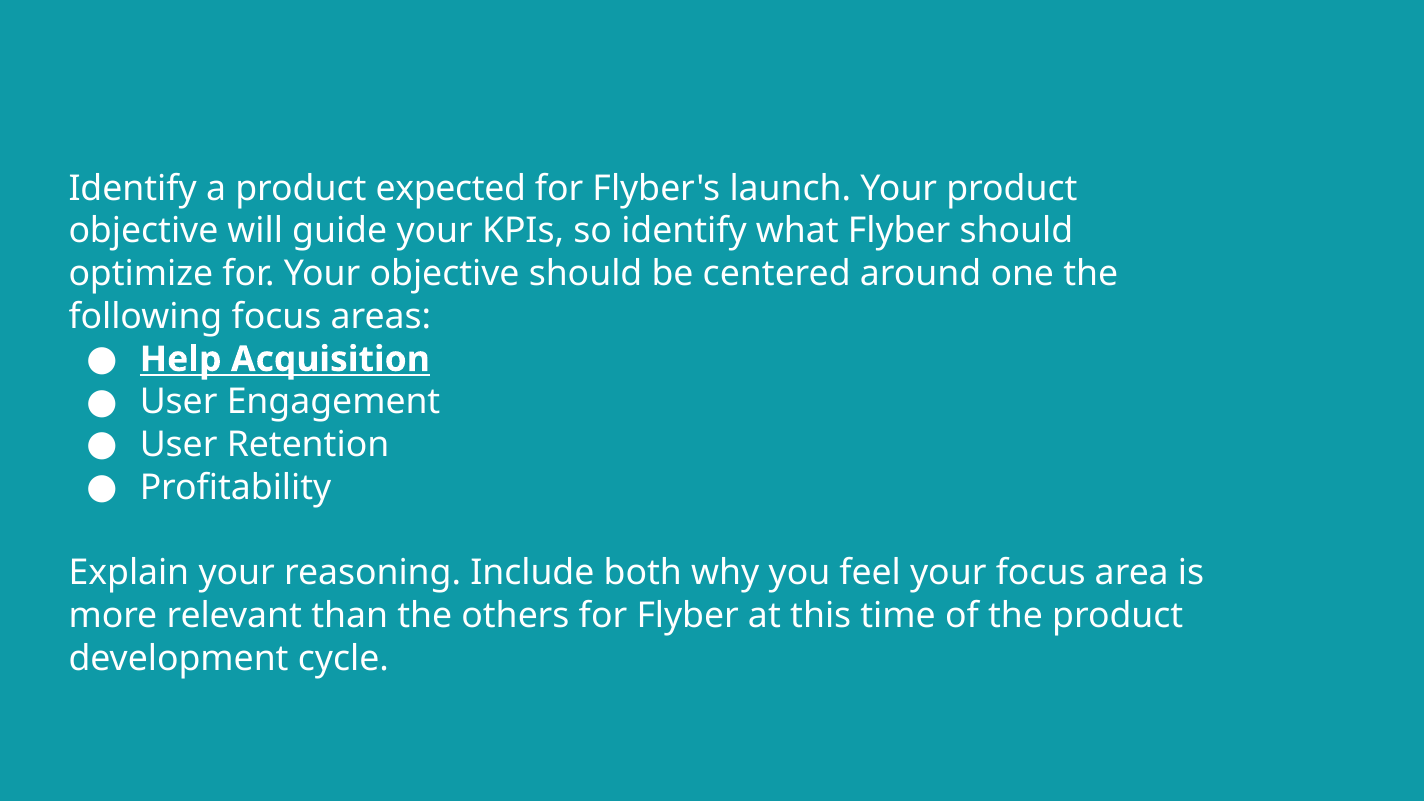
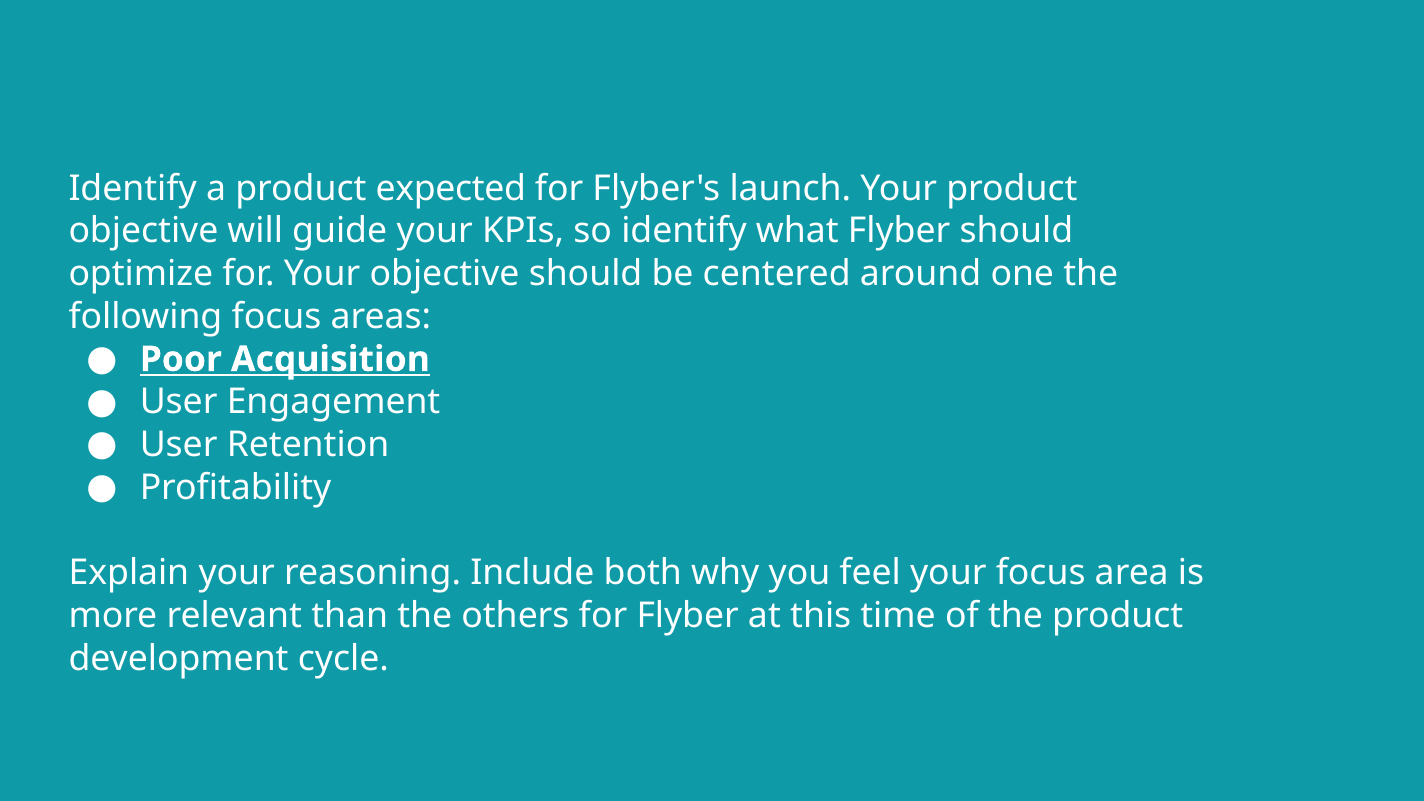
Help: Help -> Poor (181, 359)
